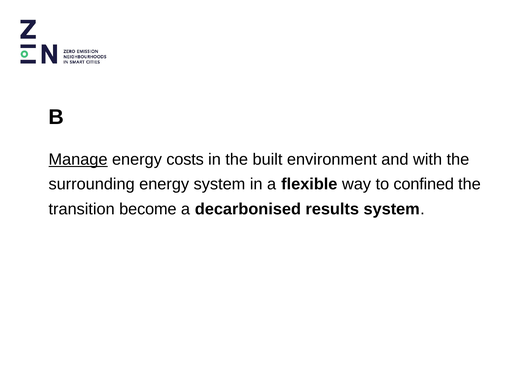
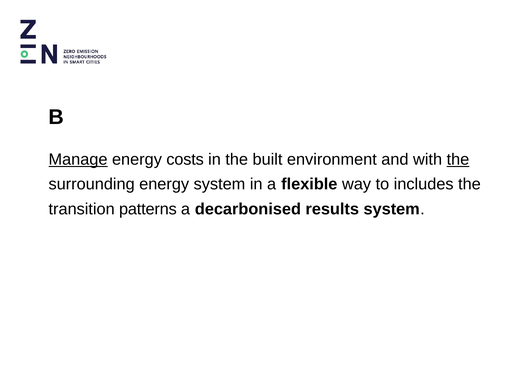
the underline: none -> present (458, 160)
confined: confined -> includes (424, 184)
become: become -> patterns (148, 209)
